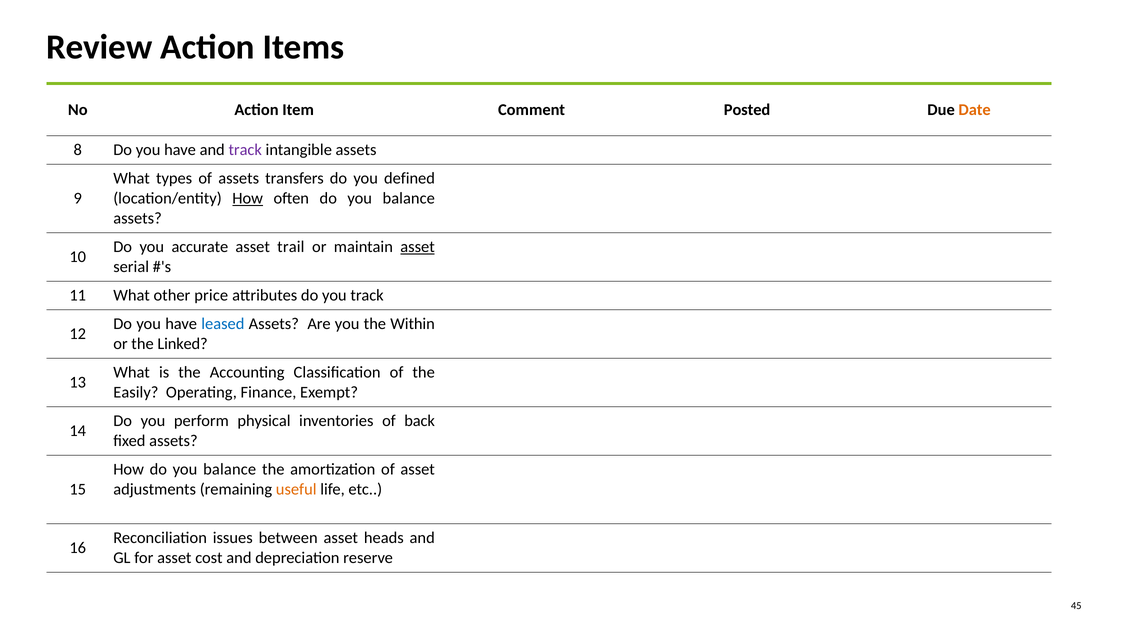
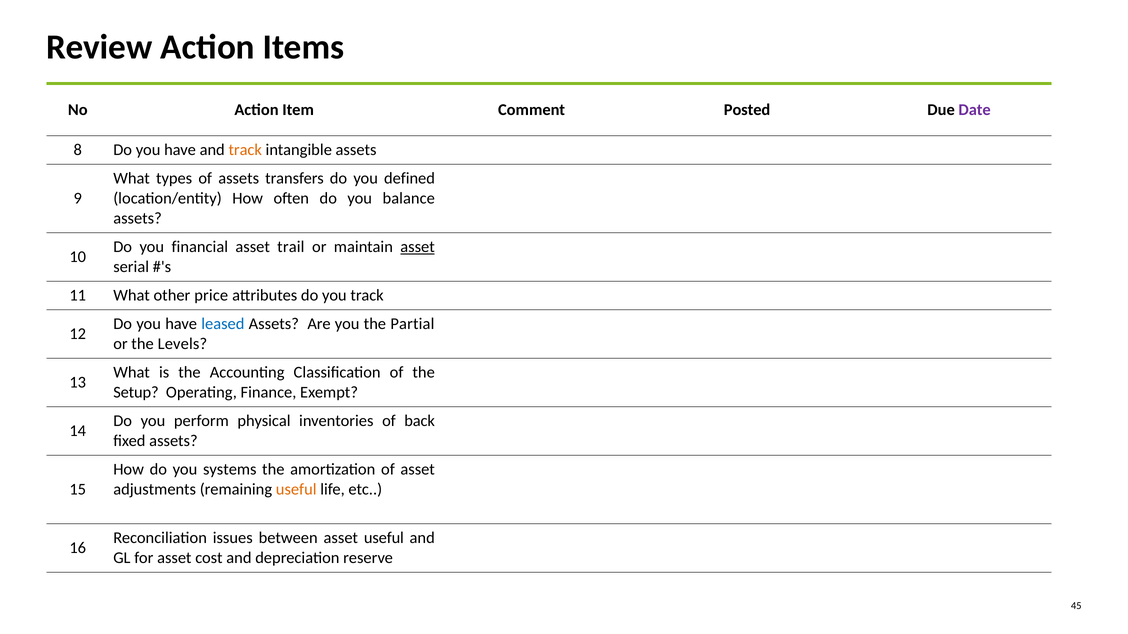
Date colour: orange -> purple (975, 110)
track colour: purple -> orange (245, 150)
How underline: present -> none (248, 199)
accurate: accurate -> financial (200, 247)
Within: Within -> Partial (412, 324)
Linked: Linked -> Levels (182, 344)
Easily: Easily -> Setup (136, 393)
How do you balance: balance -> systems (230, 470)
asset heads: heads -> useful (384, 538)
